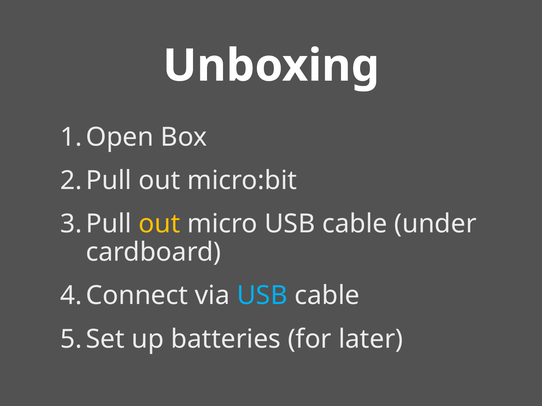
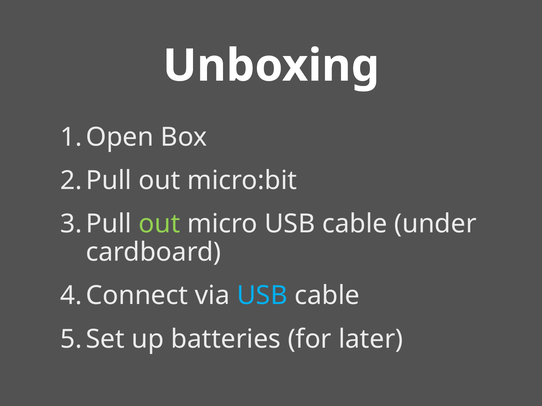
out colour: yellow -> light green (159, 224)
